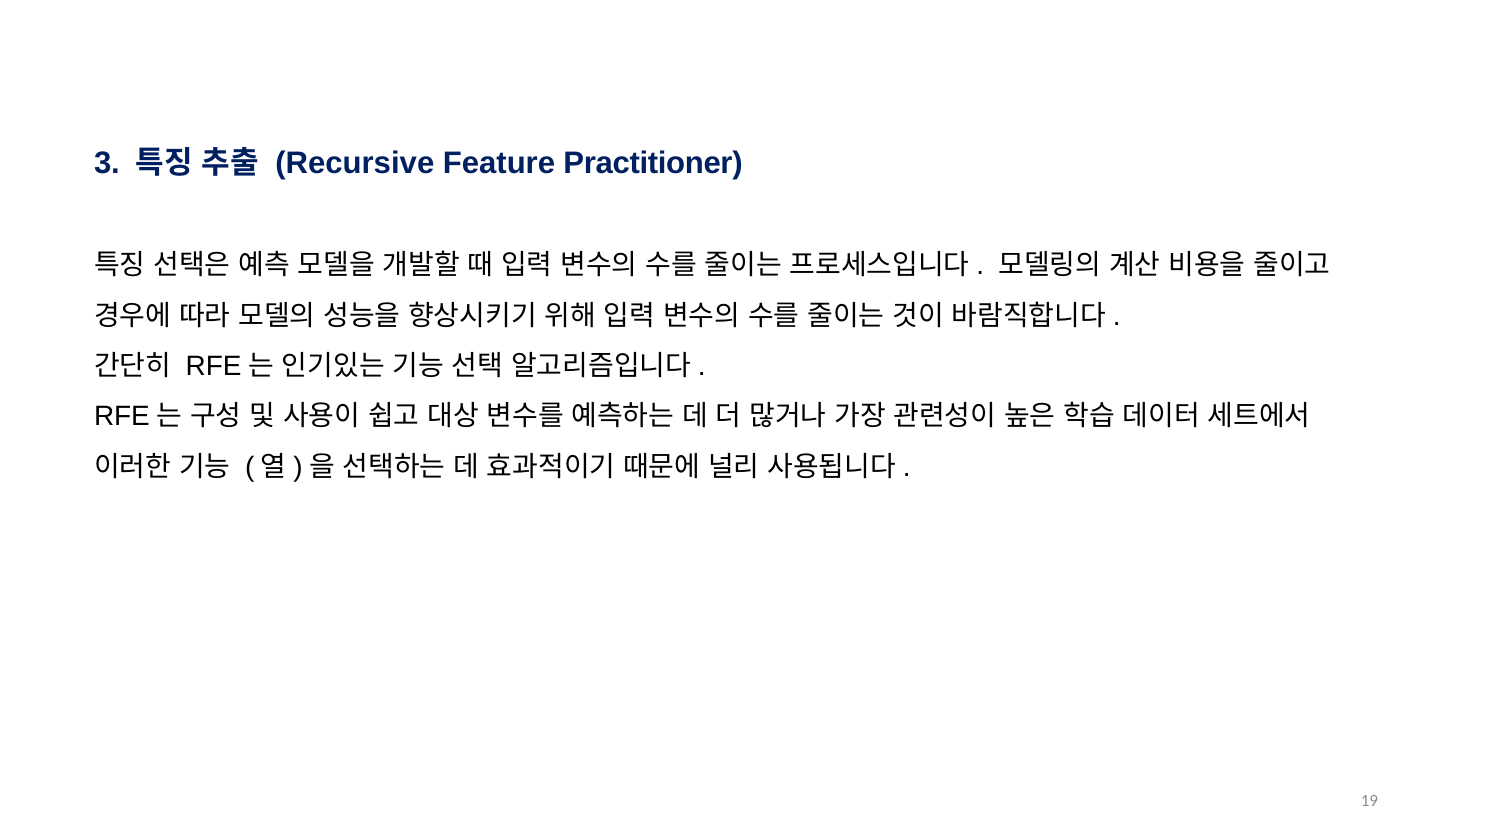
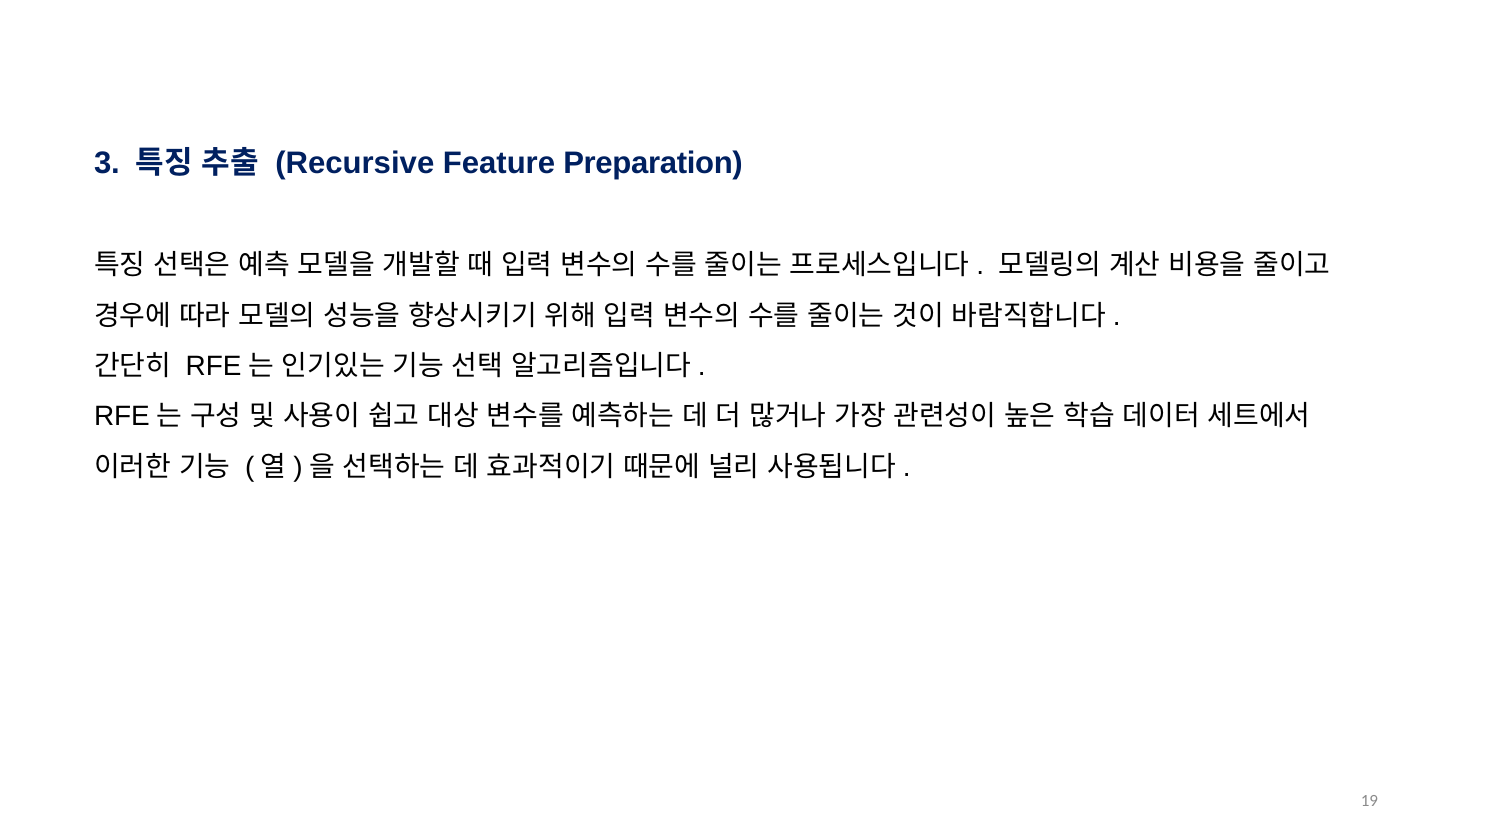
Practitioner: Practitioner -> Preparation (653, 163)
